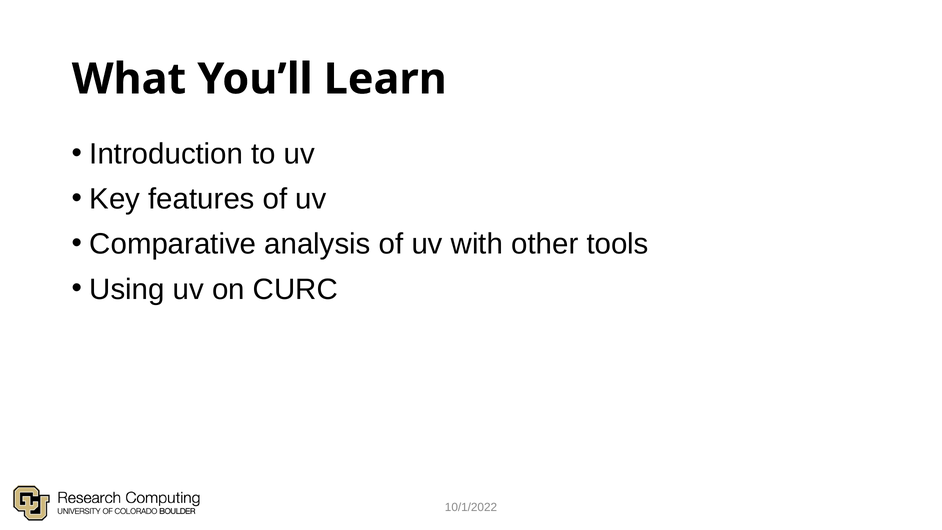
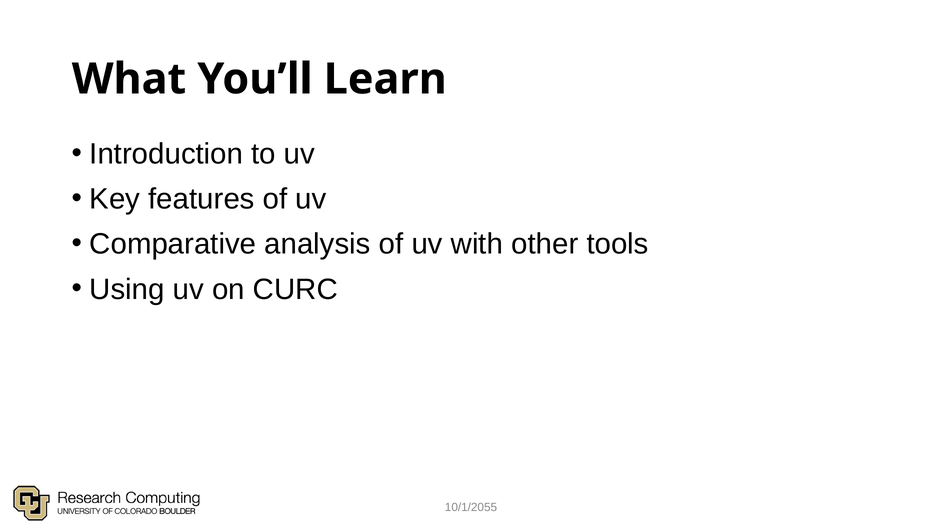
10/1/2022: 10/1/2022 -> 10/1/2055 (471, 507)
